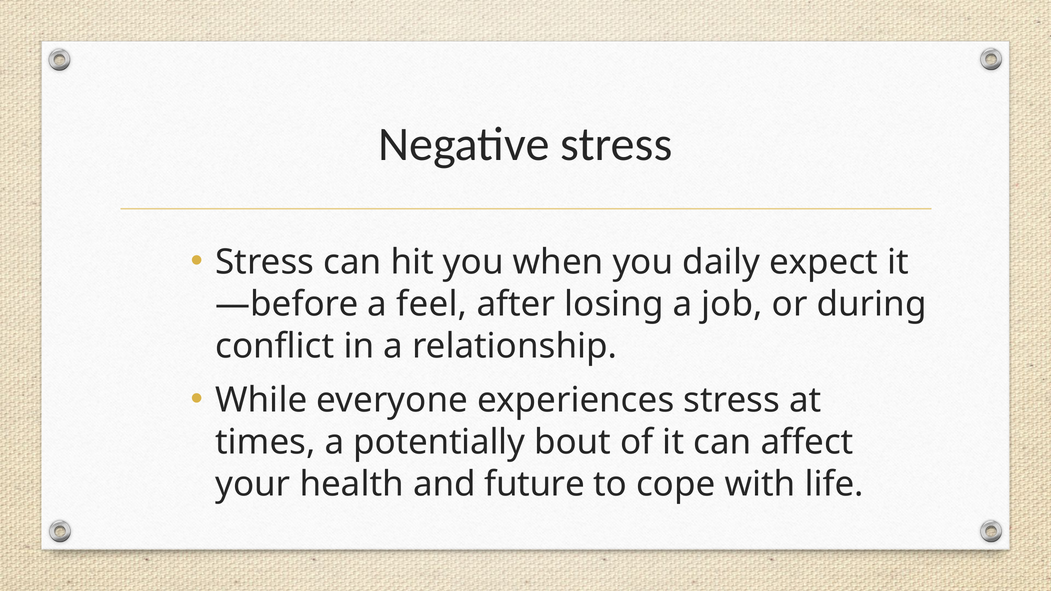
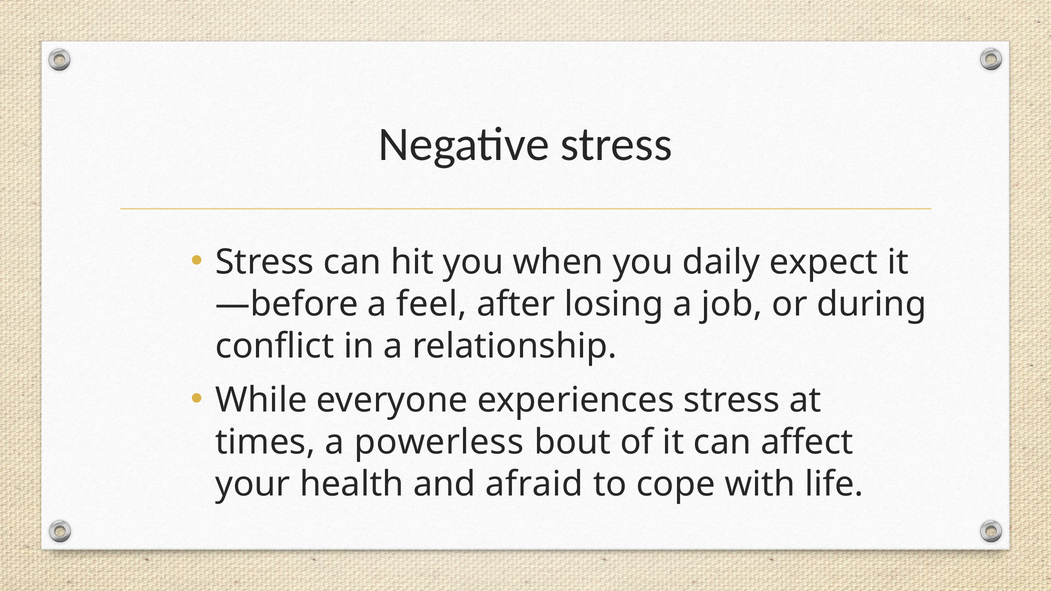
potentially: potentially -> powerless (439, 442)
future: future -> afraid (534, 484)
